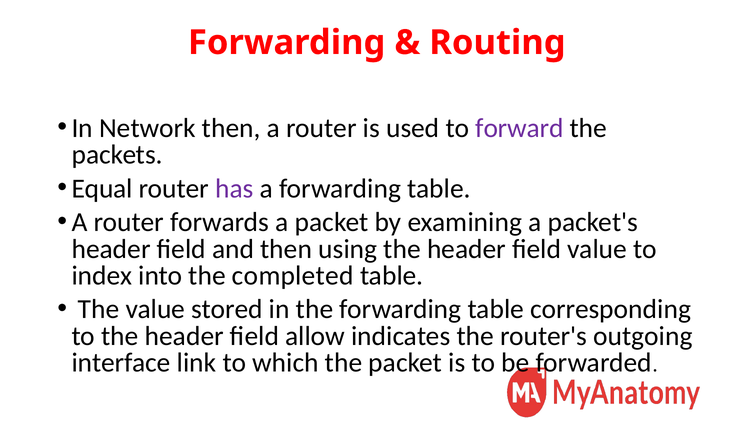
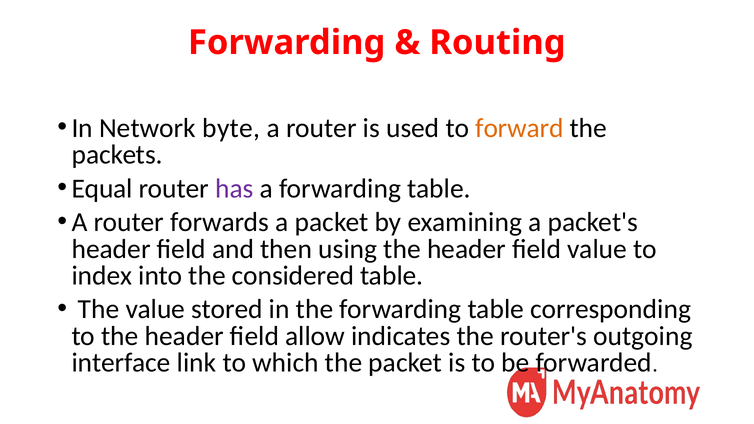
Network then: then -> byte (231, 128)
forward colour: purple -> orange (519, 128)
completed: completed -> considered (293, 276)
